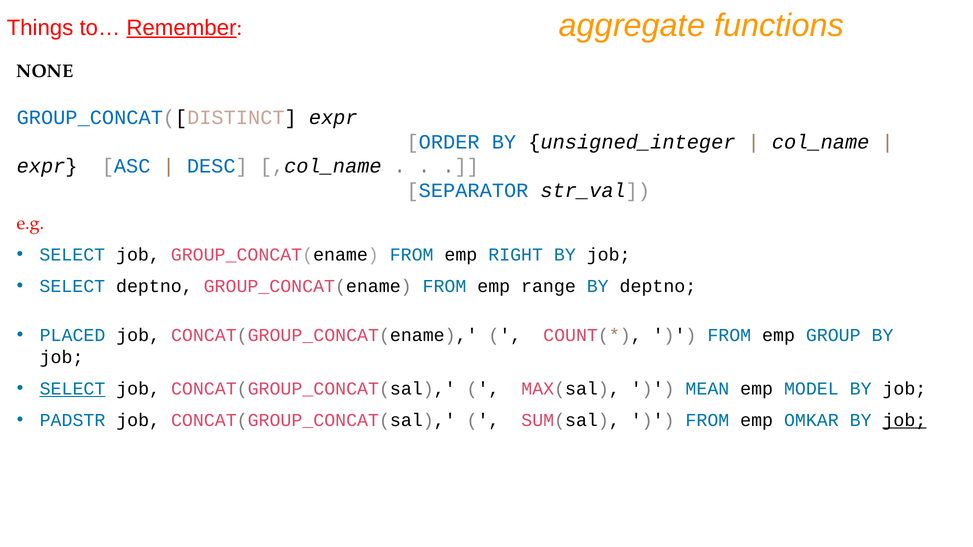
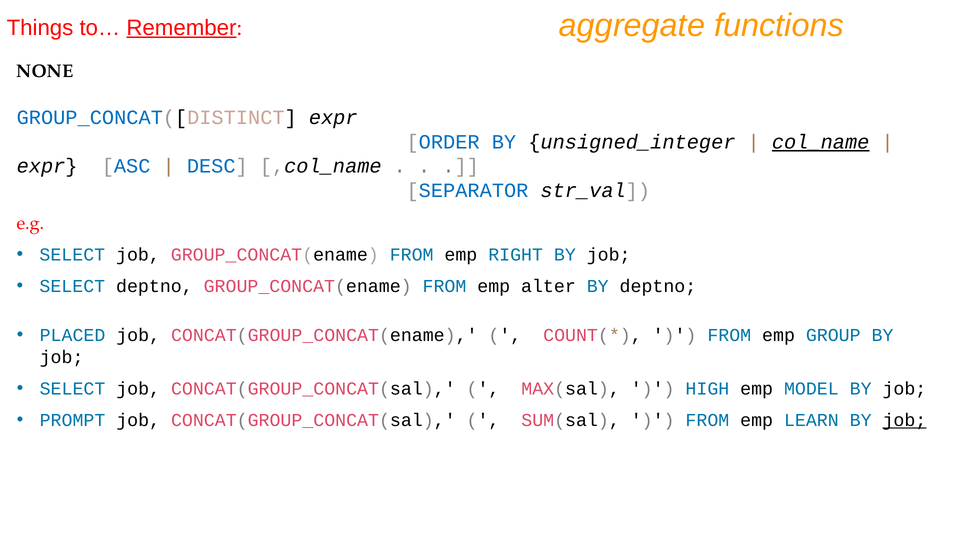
col_name underline: none -> present (821, 142)
range: range -> alter (548, 287)
SELECT underline: present -> none (73, 389)
MEAN: MEAN -> HIGH (707, 389)
PADSTR: PADSTR -> PROMPT (73, 421)
OMKAR: OMKAR -> LEARN (811, 421)
